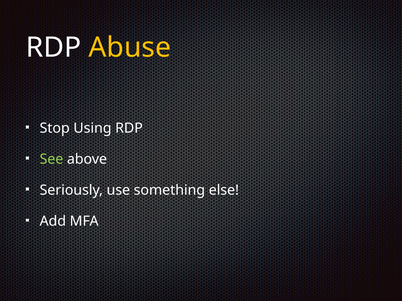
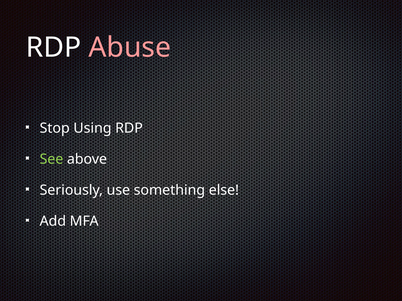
Abuse colour: yellow -> pink (130, 48)
